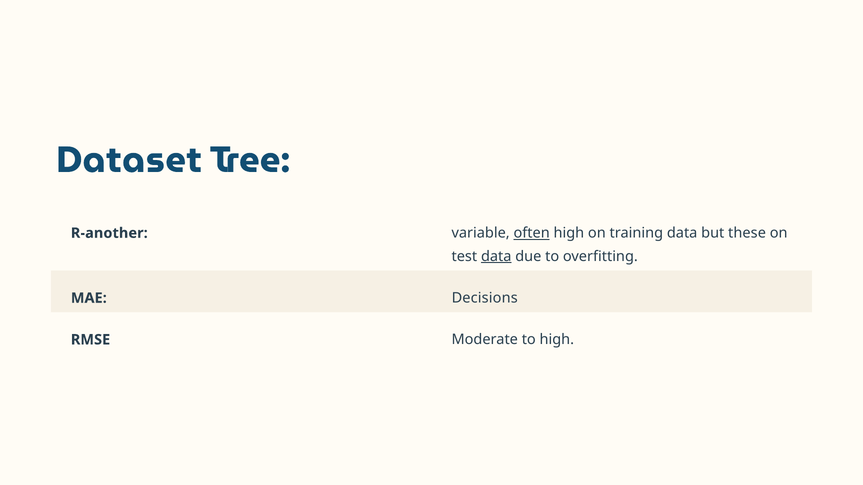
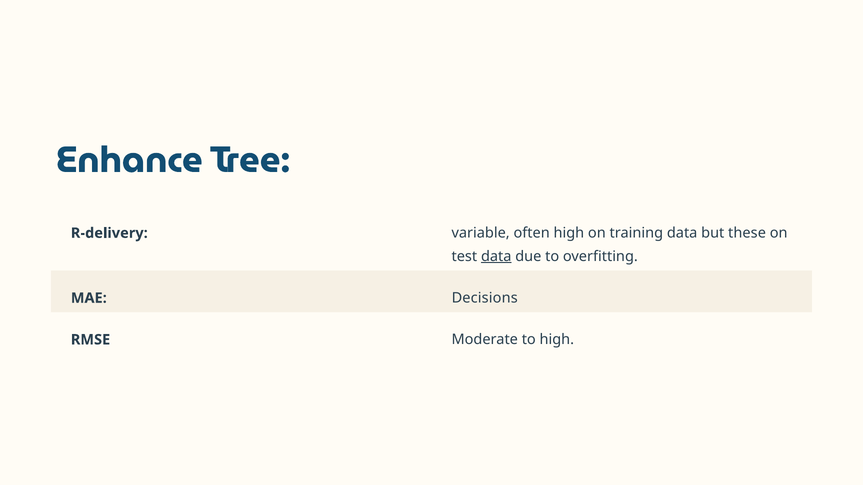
Dataset: Dataset -> Enhance (129, 160)
R-another: R-another -> R-delivery (109, 233)
often underline: present -> none (532, 233)
